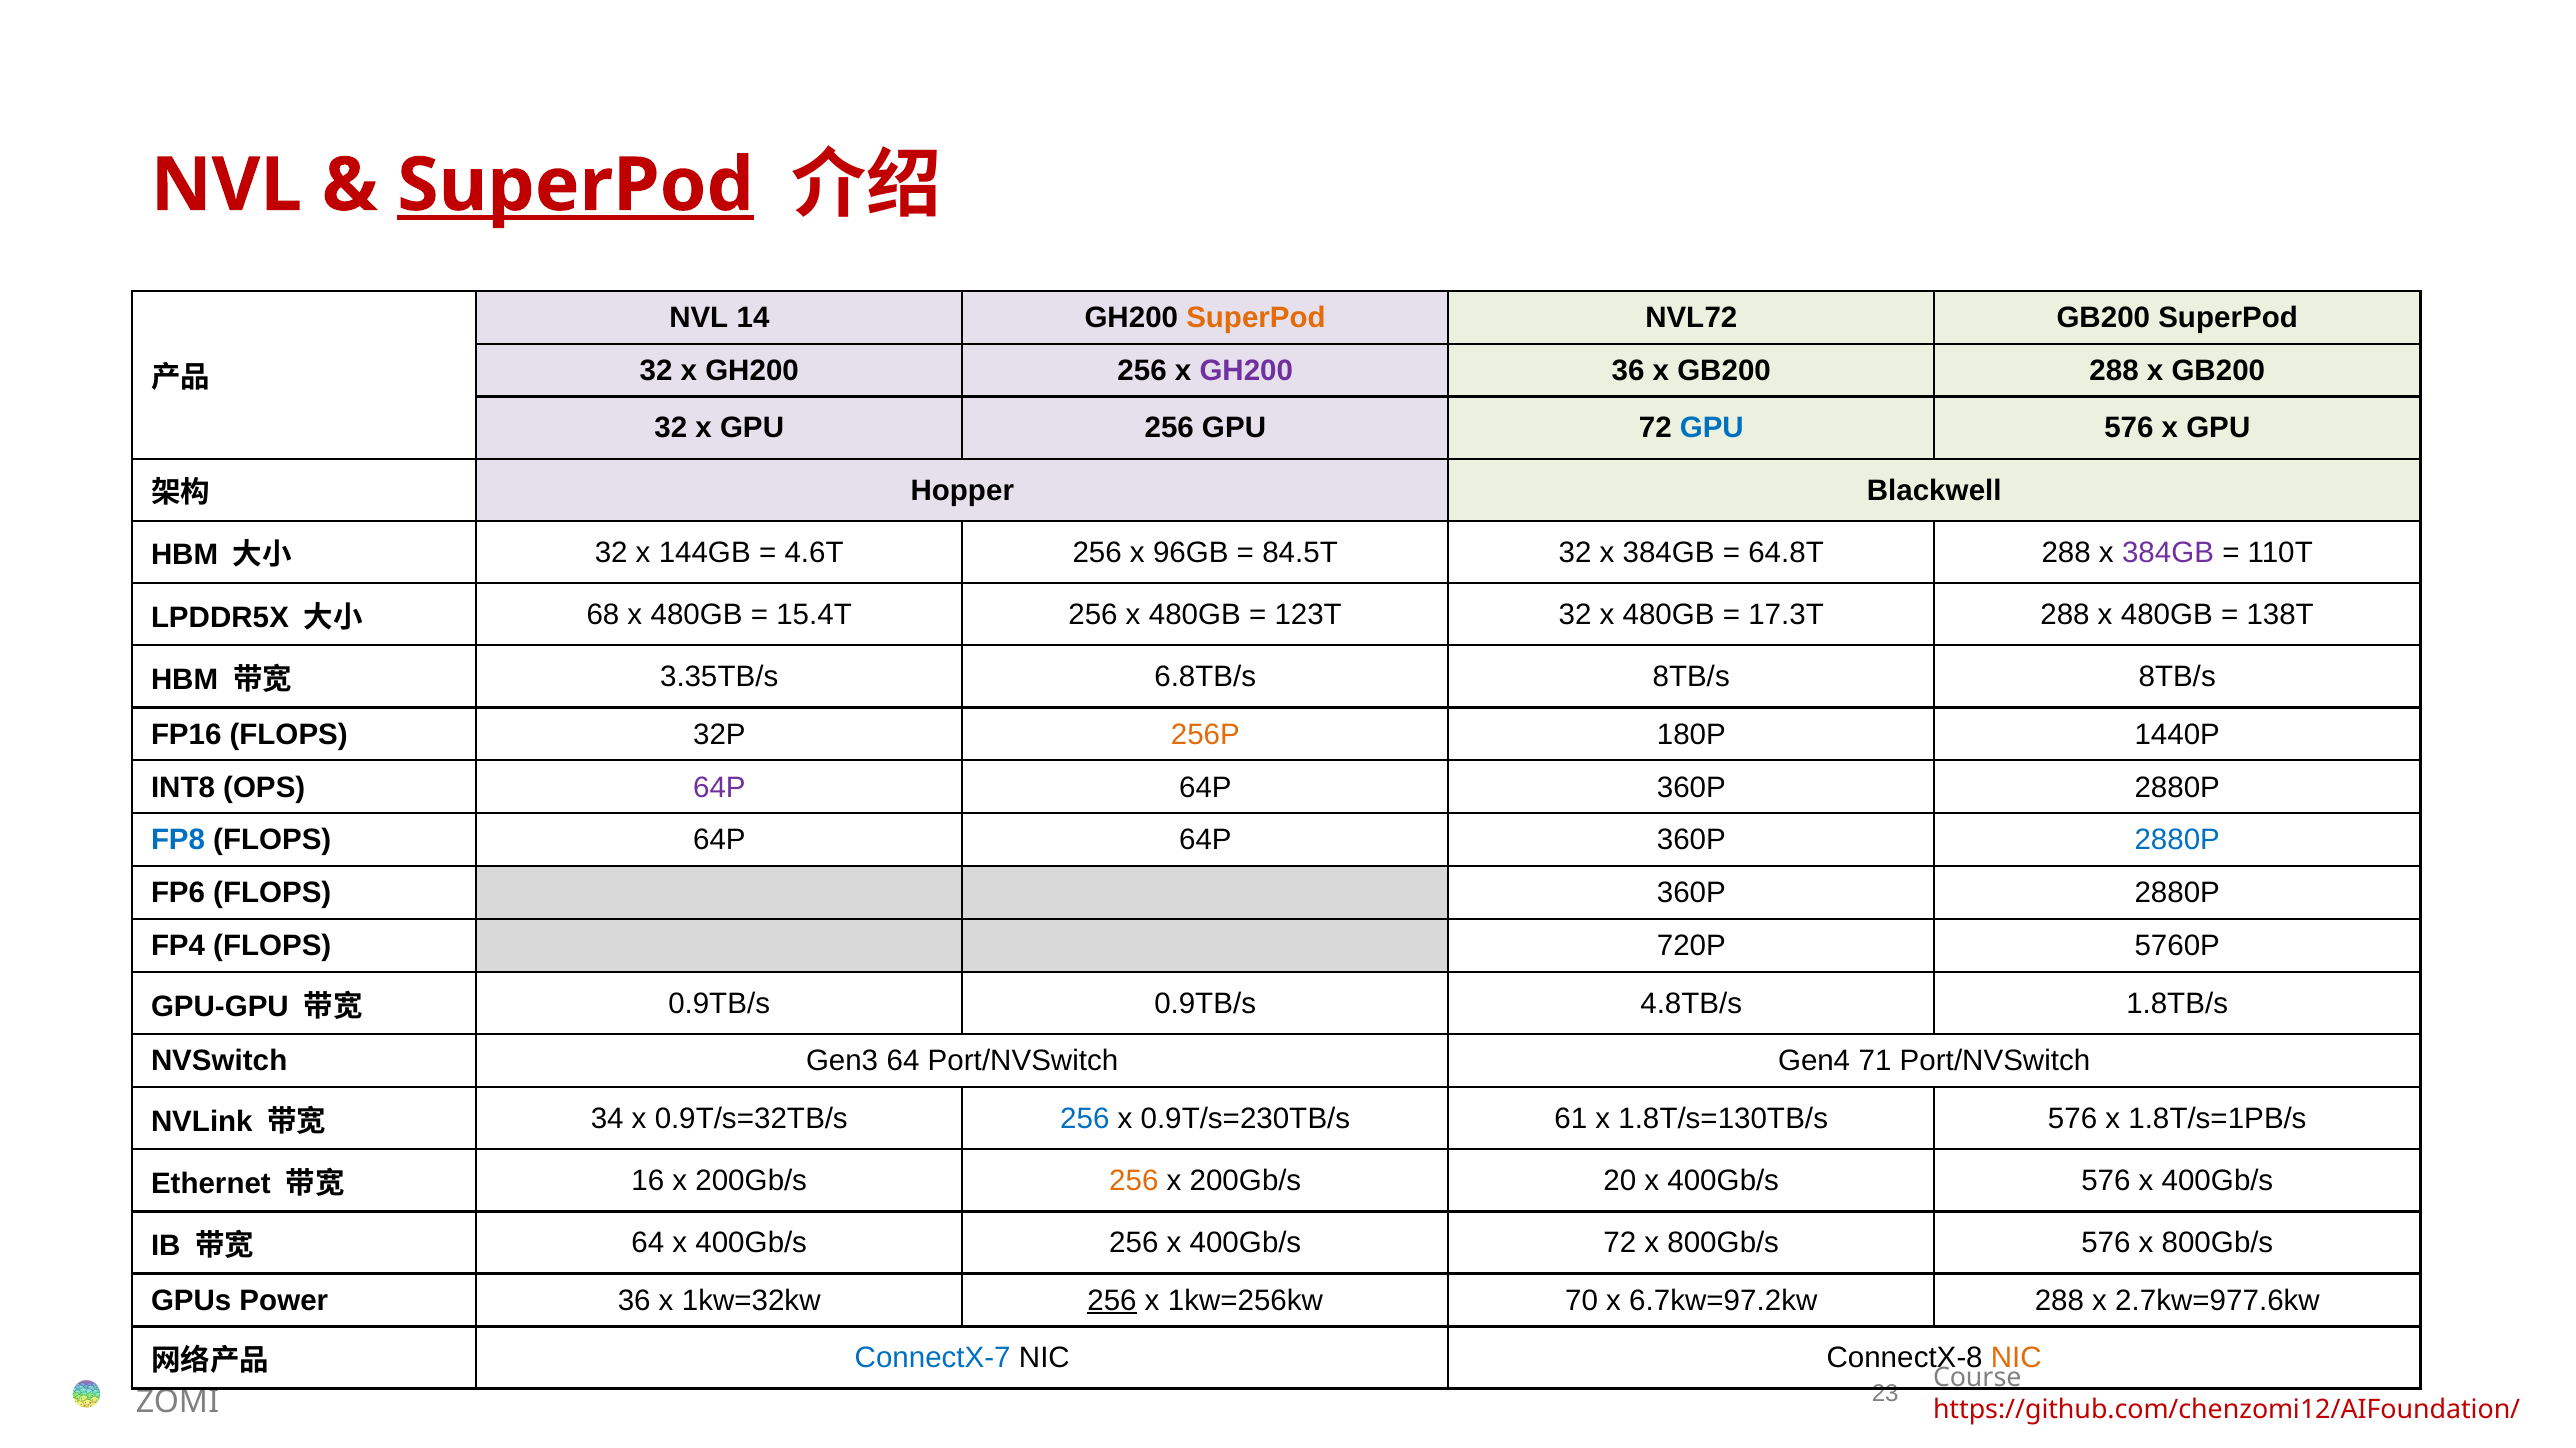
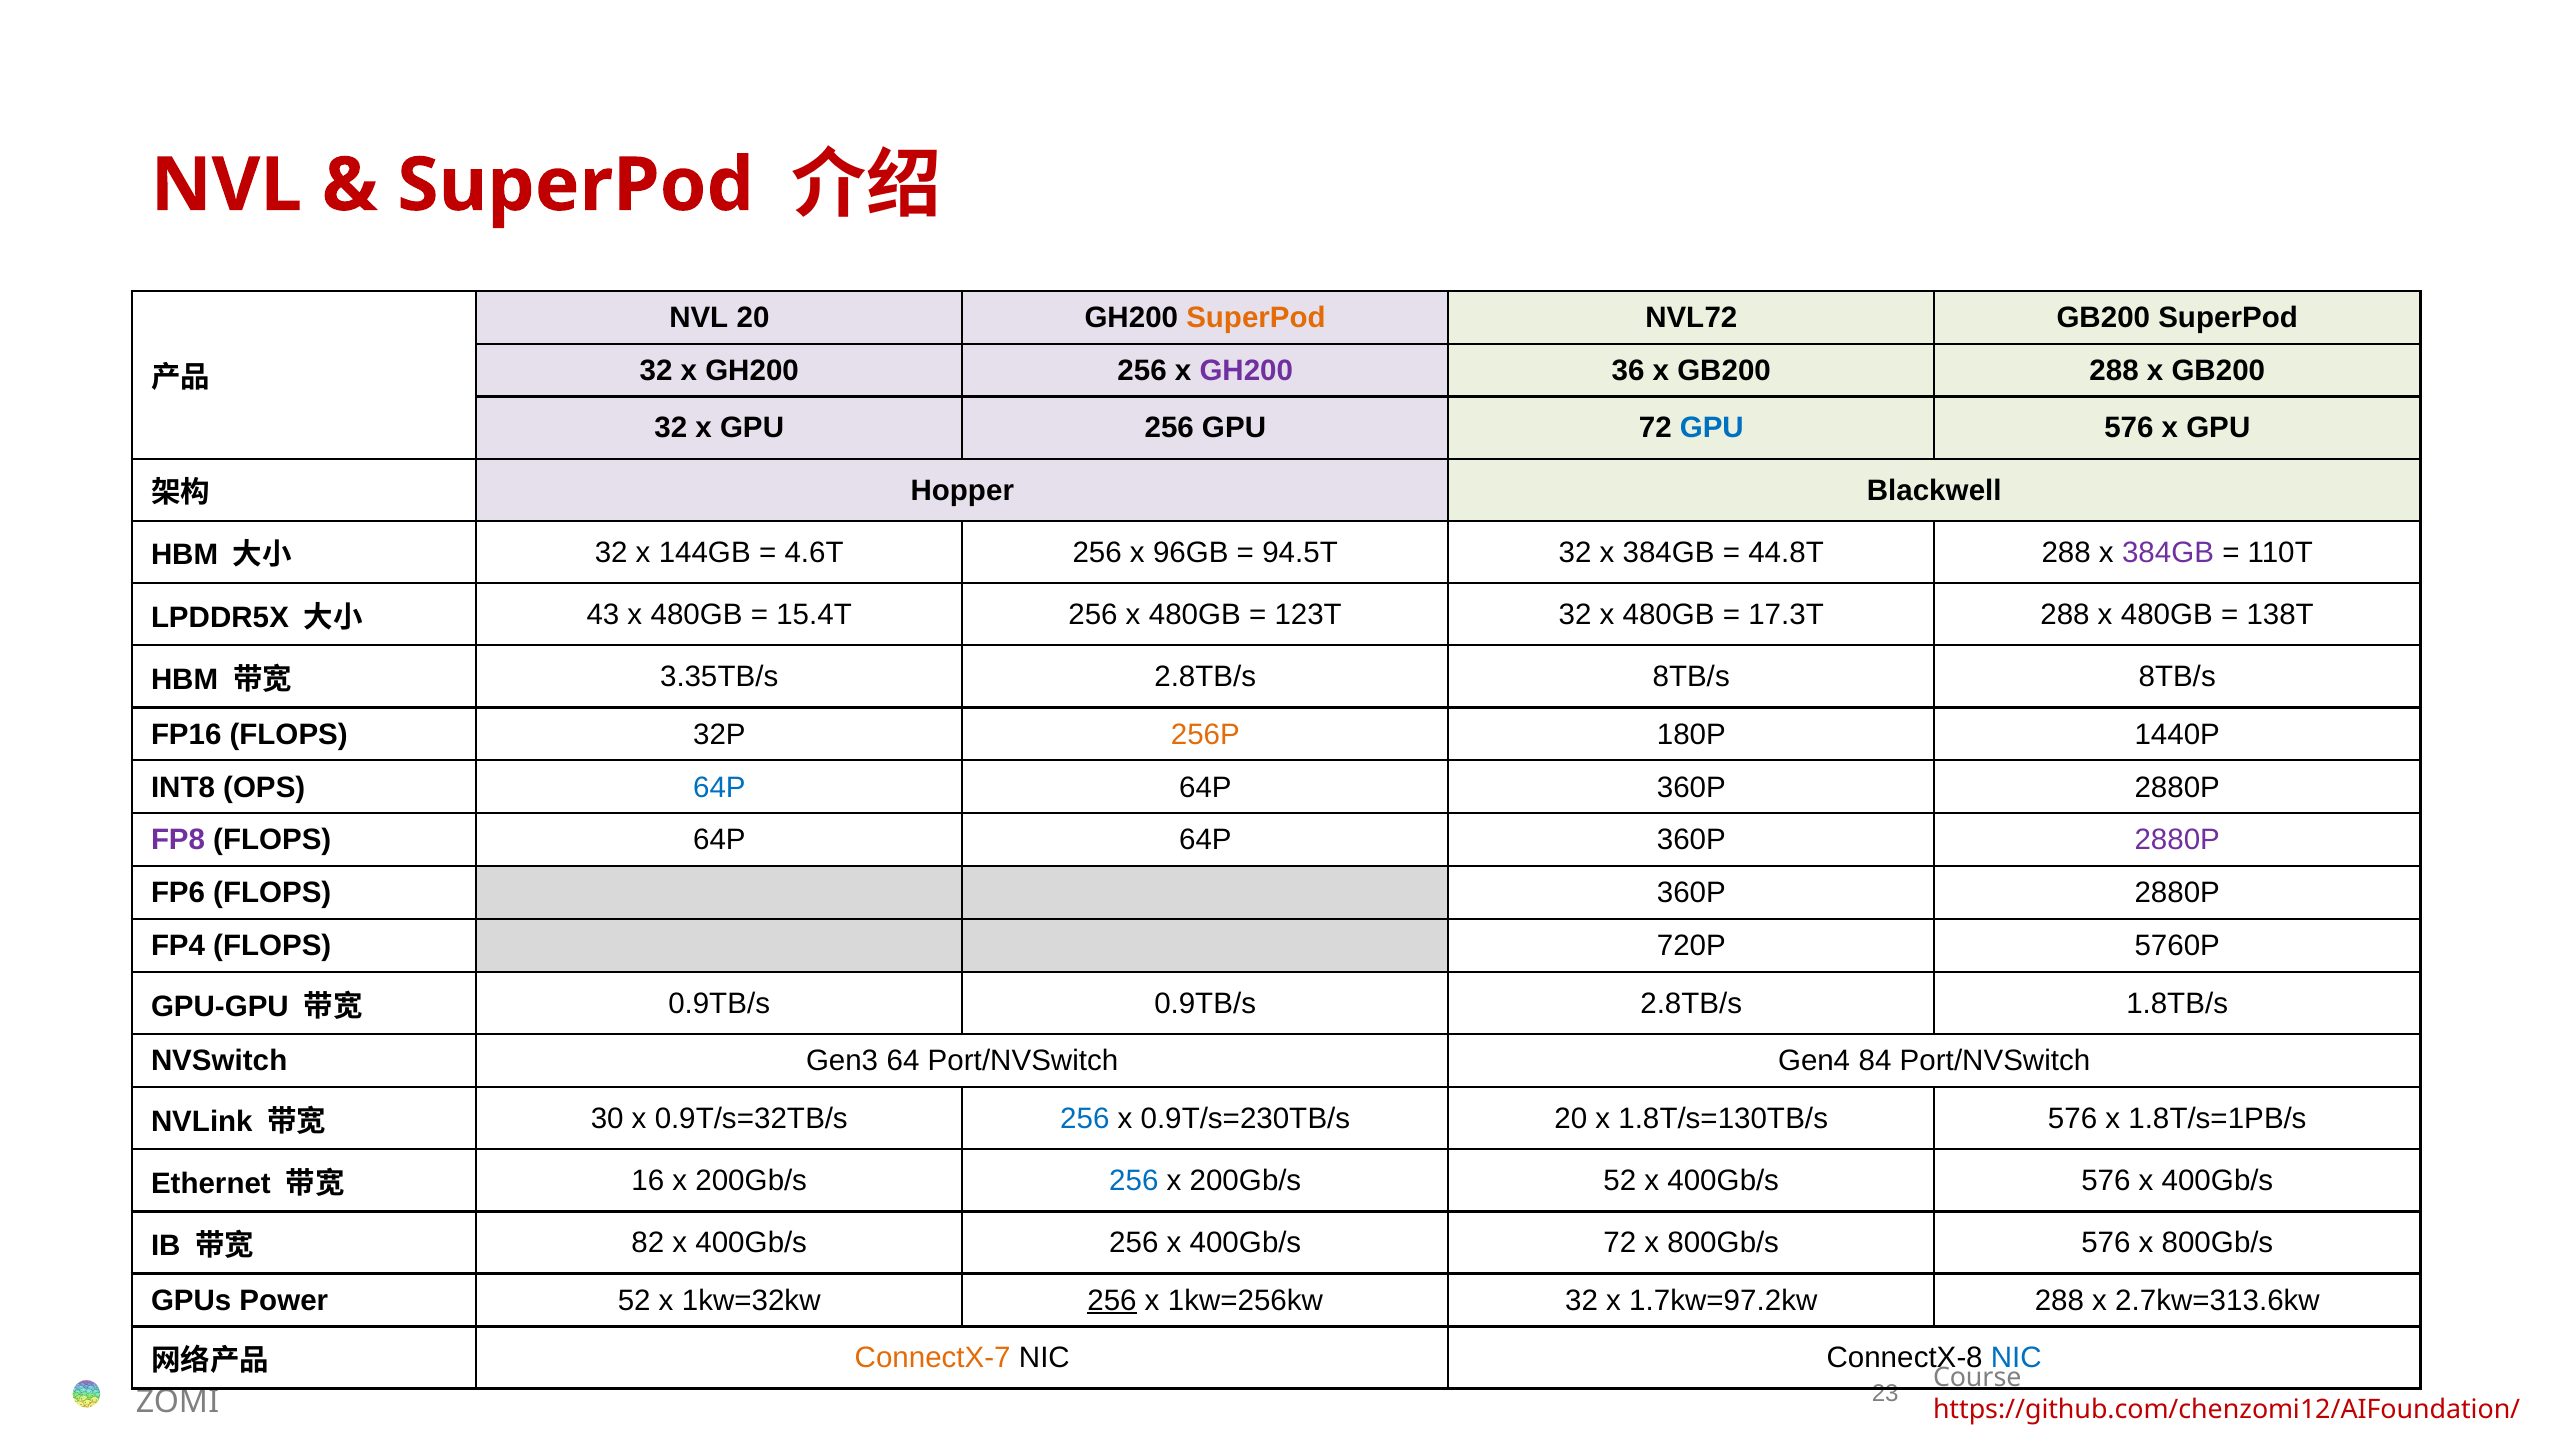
SuperPod underline: present -> none (576, 185)
NVL 14: 14 -> 20 (753, 318)
84.5T: 84.5T -> 94.5T (1300, 553)
64.8T: 64.8T -> 44.8T (1786, 553)
68: 68 -> 43 (603, 615)
3.35TB/s 6.8TB/s: 6.8TB/s -> 2.8TB/s (1205, 677)
64P colour: purple -> blue (719, 788)
FP8 colour: blue -> purple (178, 840)
2880P colour: blue -> purple (2177, 840)
0.9TB/s 4.8TB/s: 4.8TB/s -> 2.8TB/s (1691, 1004)
71: 71 -> 84 (1875, 1061)
34: 34 -> 30 (607, 1119)
0.9T/s=230TB/s 61: 61 -> 20 (1571, 1119)
256 colour: orange -> blue (1134, 1181)
200Gb/s 20: 20 -> 52 (1620, 1181)
64: 64 -> 82 (648, 1243)
Power 36: 36 -> 52 (634, 1301)
1kw=256kw 70: 70 -> 32 (1582, 1301)
6.7kw=97.2kw: 6.7kw=97.2kw -> 1.7kw=97.2kw (1723, 1301)
2.7kw=977.6kw: 2.7kw=977.6kw -> 2.7kw=313.6kw (2218, 1301)
ConnectX-7 colour: blue -> orange (933, 1358)
NIC colour: orange -> blue (2016, 1358)
